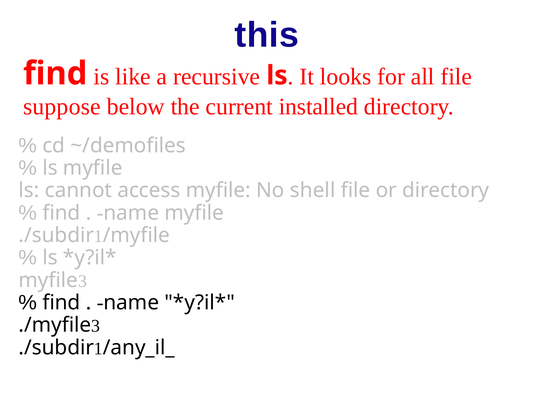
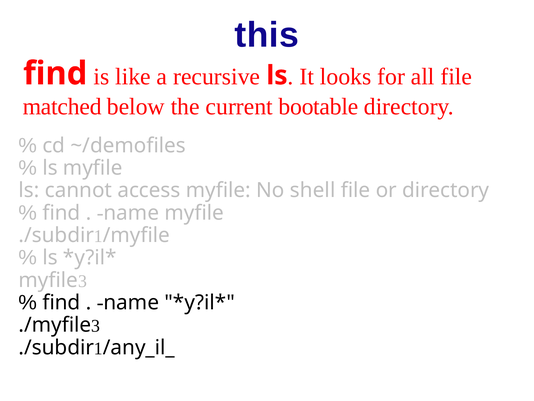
suppose: suppose -> matched (62, 107)
installed: installed -> bootable (318, 107)
